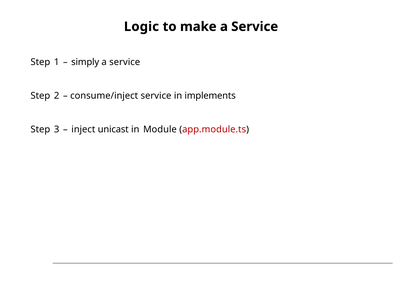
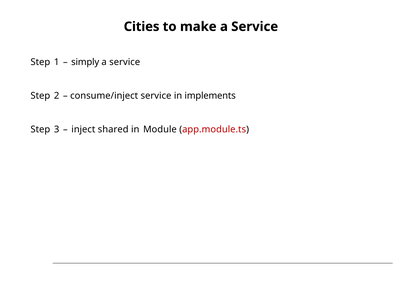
Logic: Logic -> Cities (142, 27)
unicast: unicast -> shared (113, 129)
